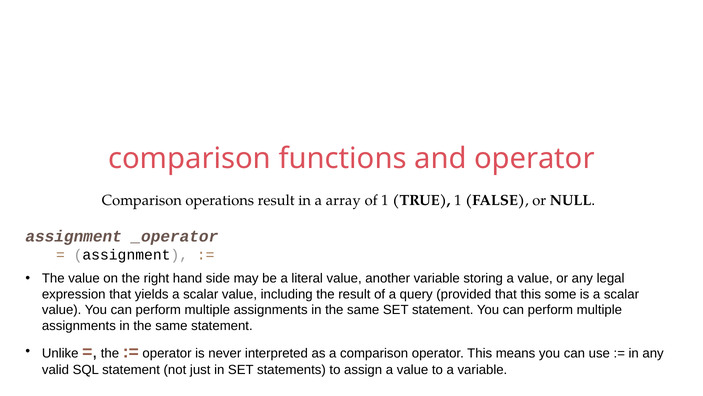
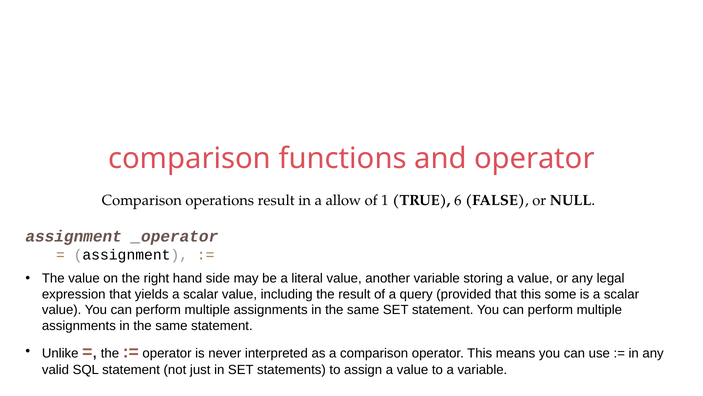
array: array -> allow (343, 200)
TRUE 1: 1 -> 6 (458, 200)
